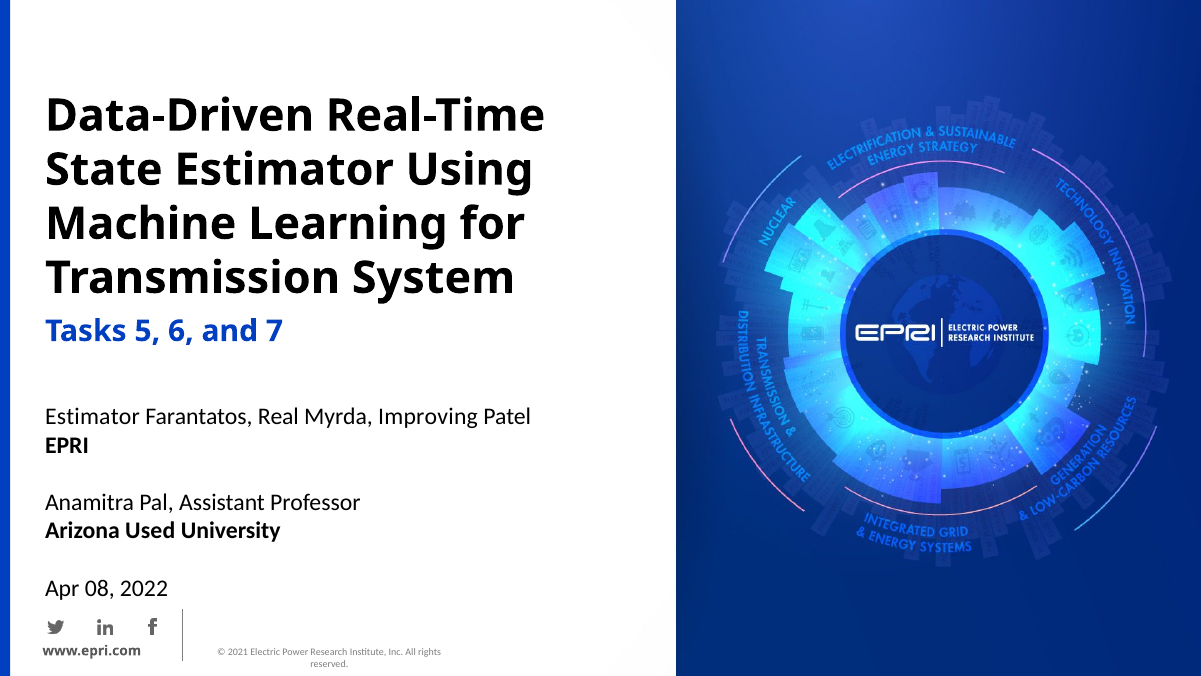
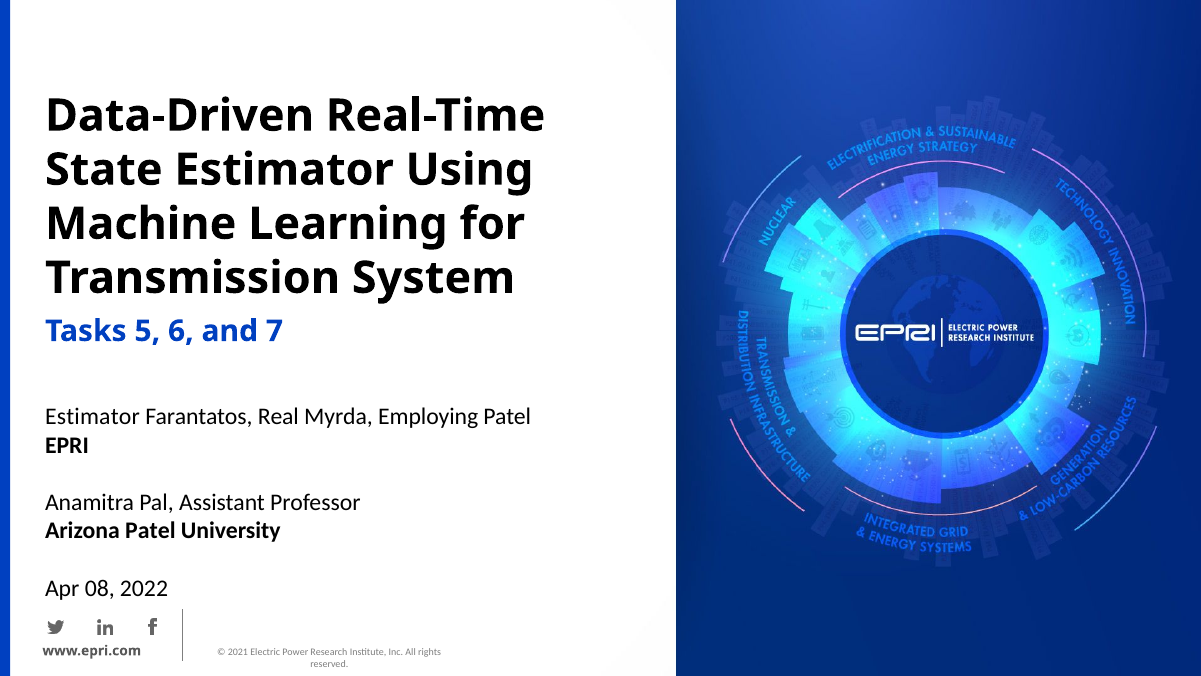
Improving: Improving -> Employing (428, 417)
Arizona Used: Used -> Patel (150, 531)
